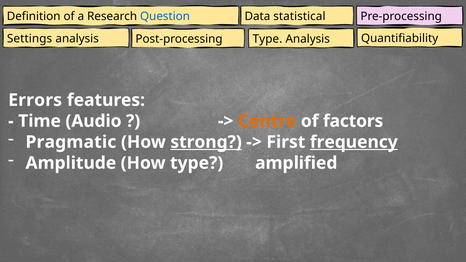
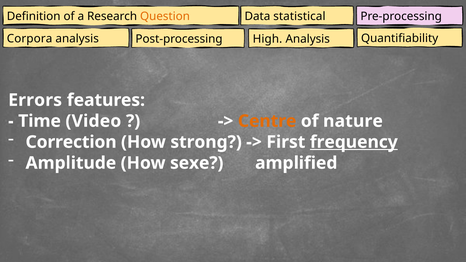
Question colour: blue -> orange (165, 16)
Settings: Settings -> Corpora (30, 39)
Post-processing Type: Type -> High (267, 39)
Audio: Audio -> Video (93, 121)
factors: factors -> nature (353, 121)
Pragmatic: Pragmatic -> Correction (71, 142)
strong underline: present -> none (206, 142)
How type: type -> sexe (197, 163)
